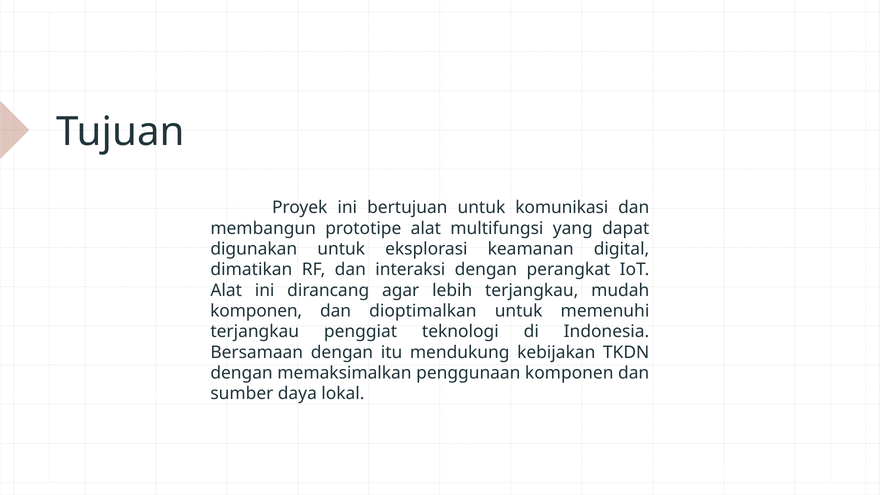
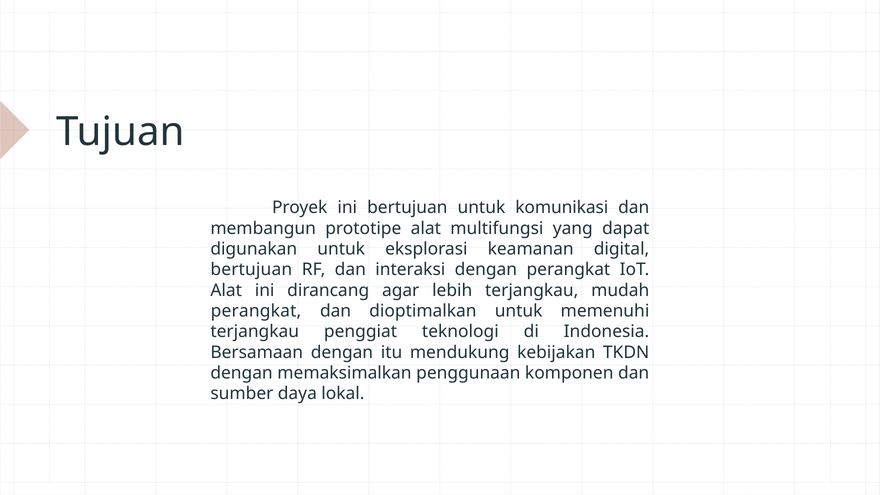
dimatikan: dimatikan -> bertujuan (251, 270)
komponen: komponen -> perangkat (256, 311)
